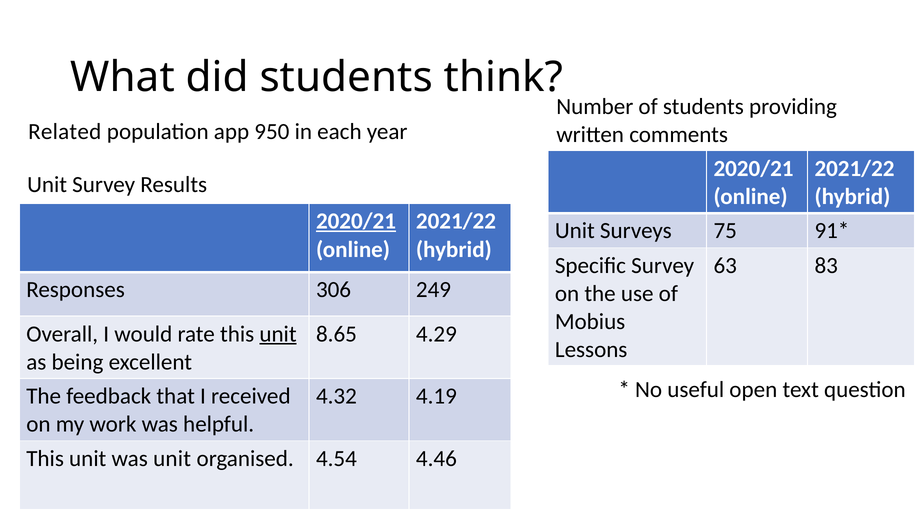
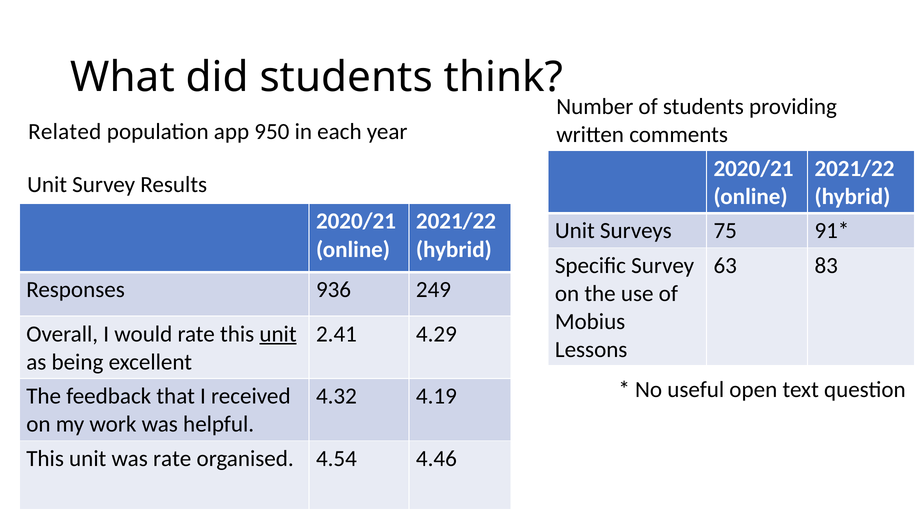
2020/21 underline: present -> none (356, 221)
306: 306 -> 936 (334, 290)
8.65: 8.65 -> 2.41 (336, 334)
was unit: unit -> rate (172, 459)
